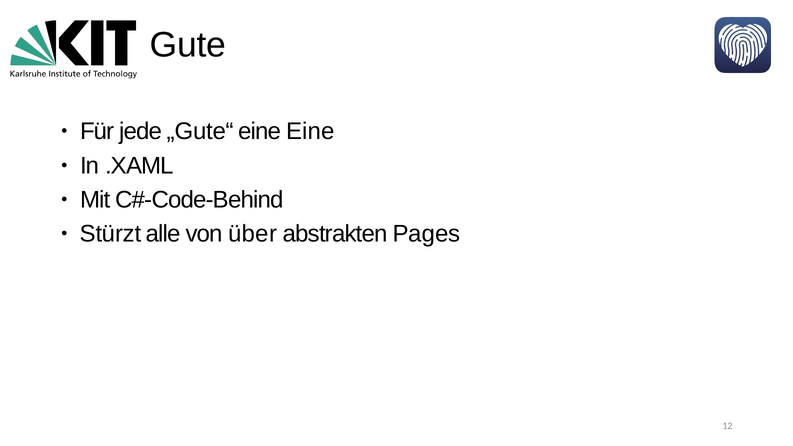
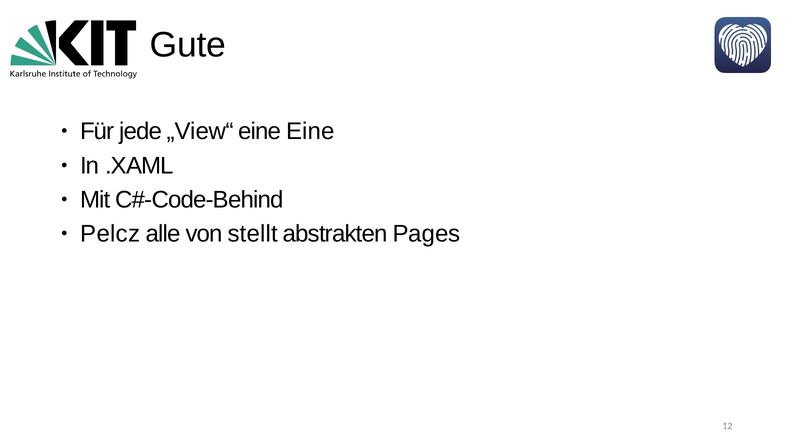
„Gute“: „Gute“ -> „View“ (200, 132)
Stürzt: Stürzt -> Pelcz (110, 234)
über: über -> stellt (253, 234)
